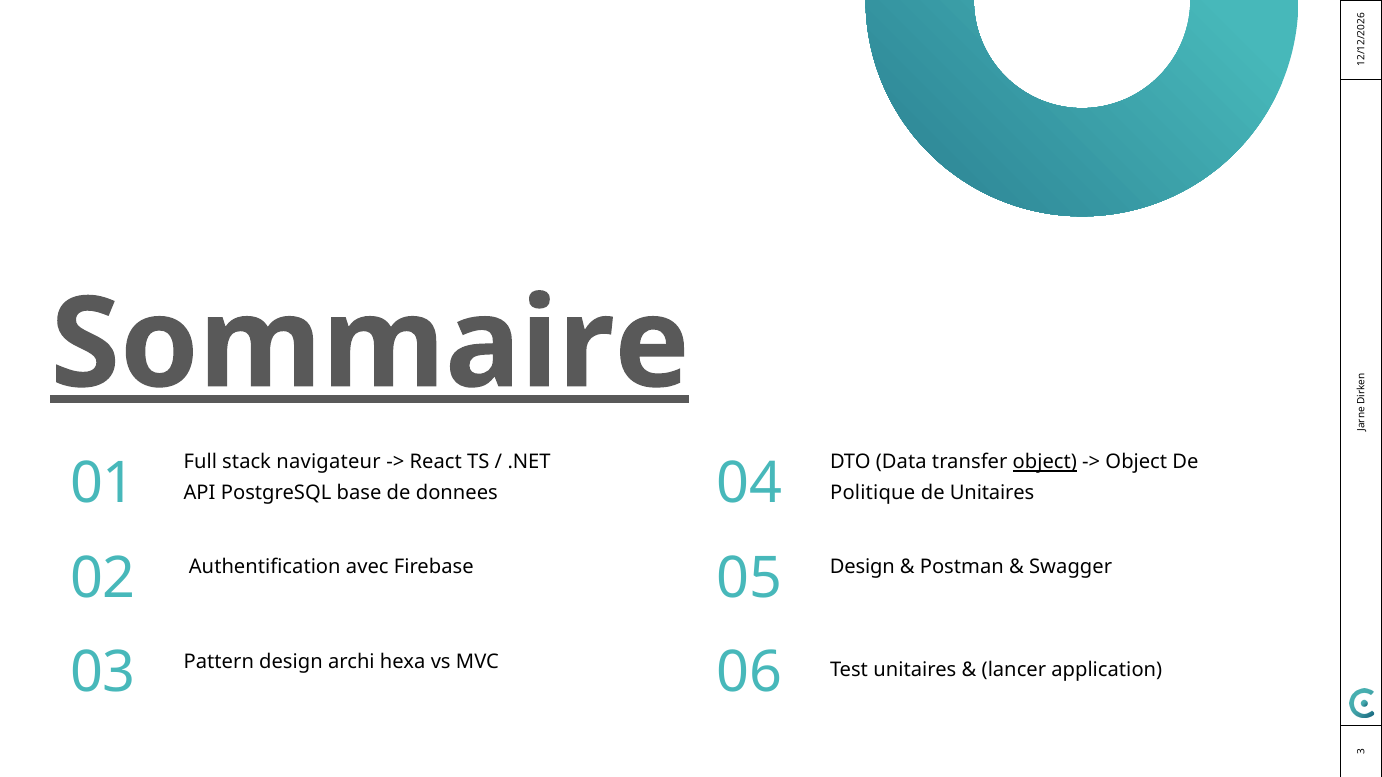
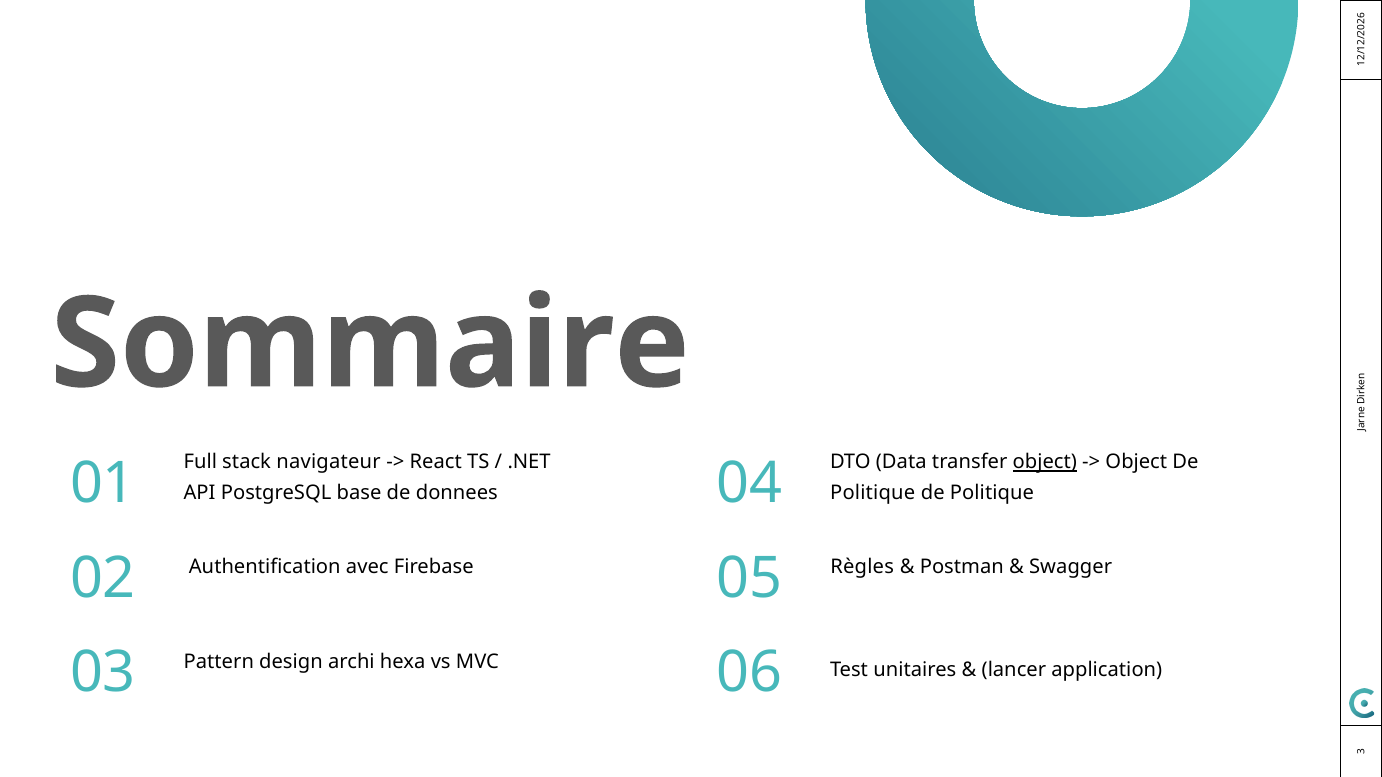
Sommaire underline: present -> none (370, 345)
Unitaires: Unitaires -> Politique (992, 493)
Design: Design -> Règles (862, 567)
